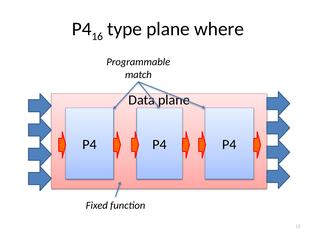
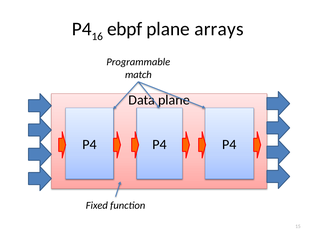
type: type -> ebpf (125, 29)
where: where -> arrays (219, 29)
